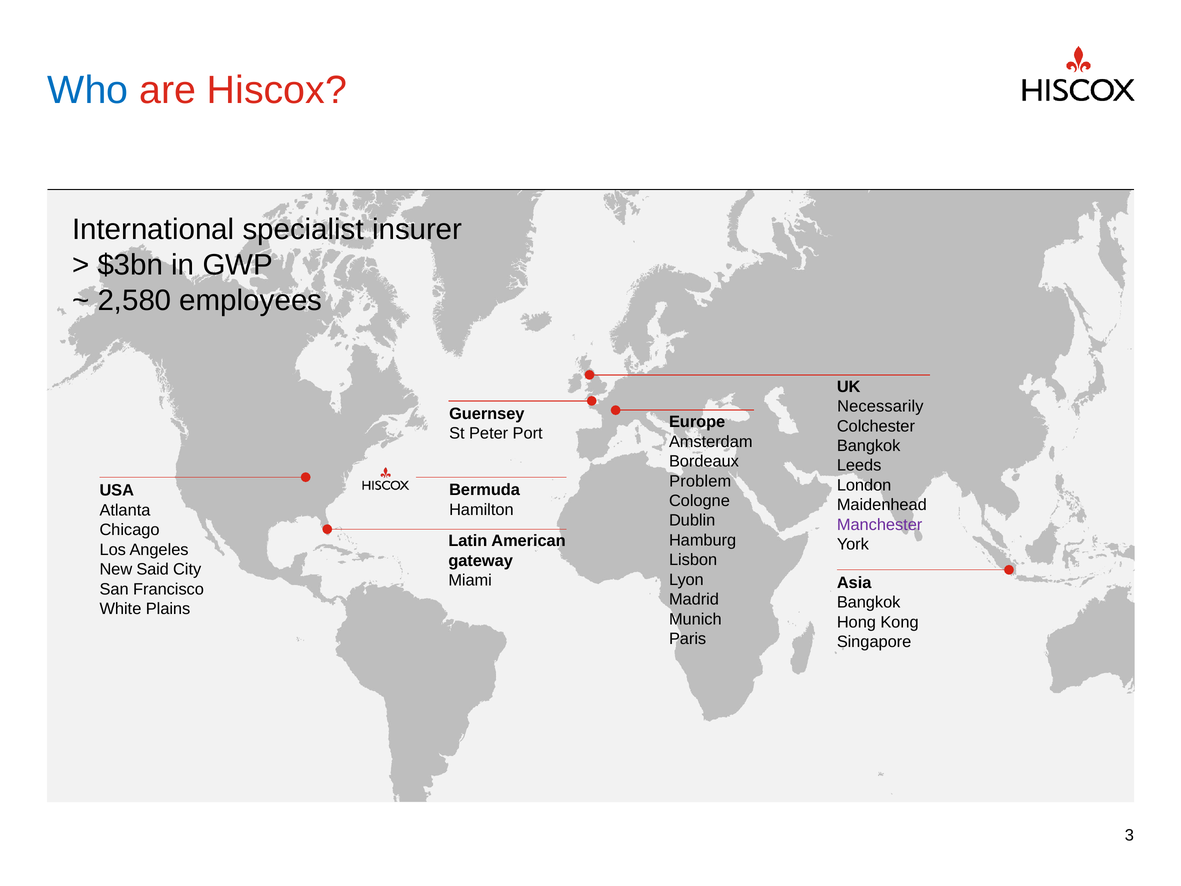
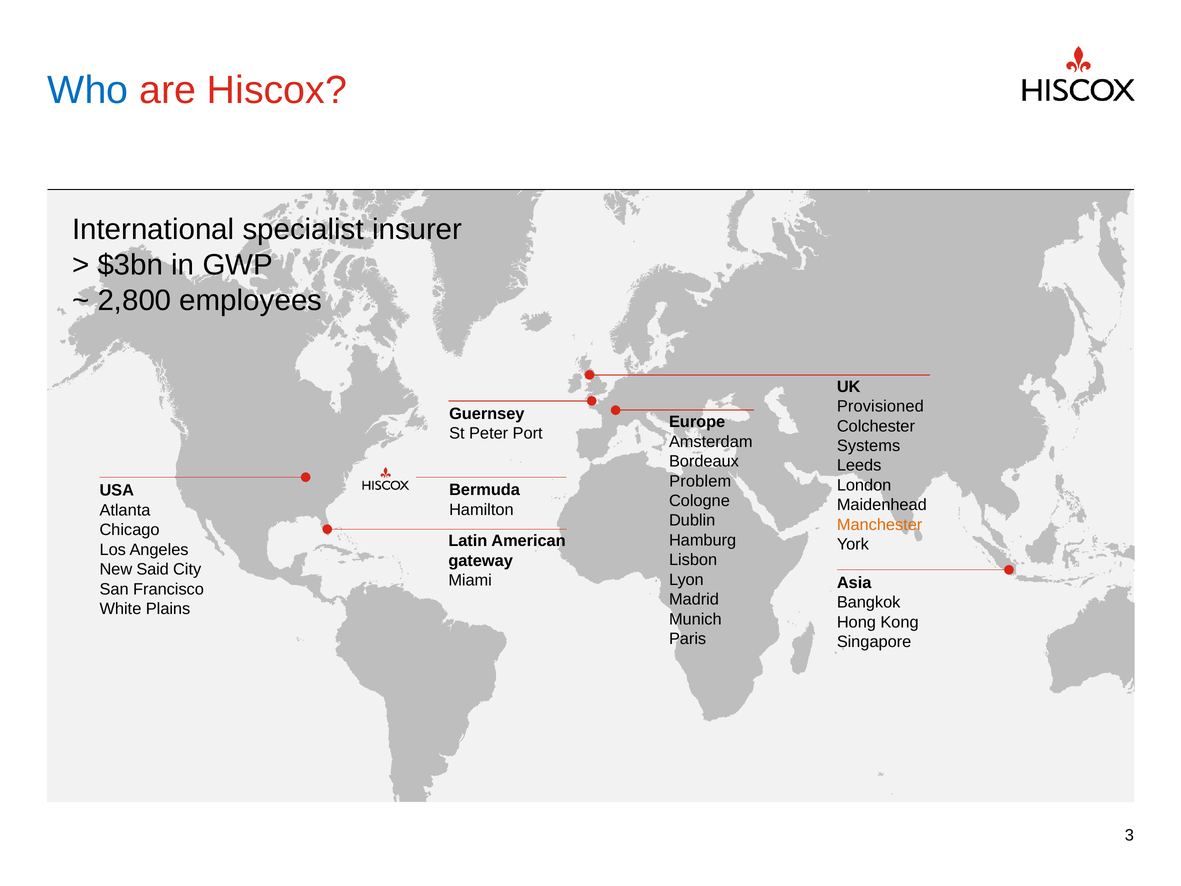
2,580: 2,580 -> 2,800 (134, 300)
Necessarily: Necessarily -> Provisioned (880, 406)
Bangkok: Bangkok -> Systems (869, 446)
Manchester colour: purple -> orange (880, 525)
